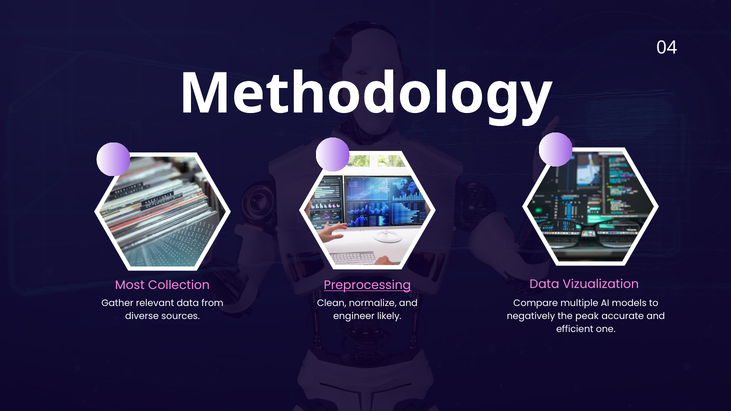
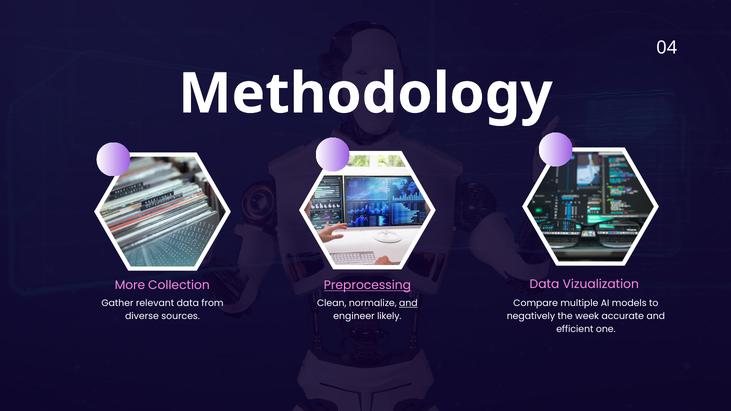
Most: Most -> More (130, 286)
and underline: none -> present (408, 303)
peak: peak -> week (587, 316)
